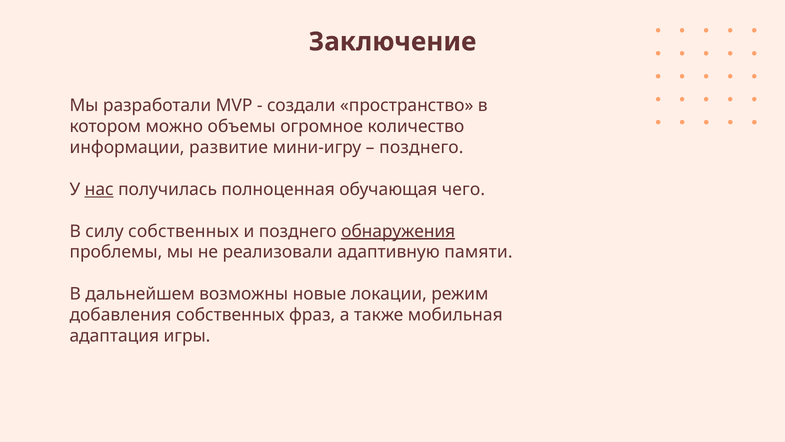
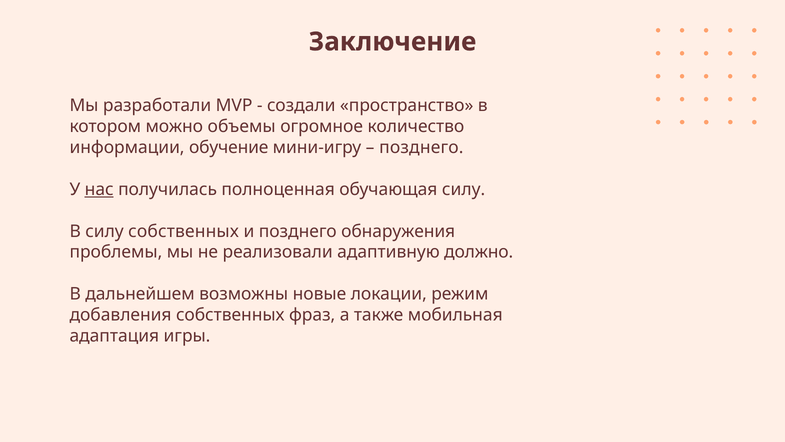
развитие: развитие -> обучение (229, 147)
обучающая чего: чего -> силу (464, 189)
обнаружения underline: present -> none (398, 231)
памяти: памяти -> должно (479, 252)
